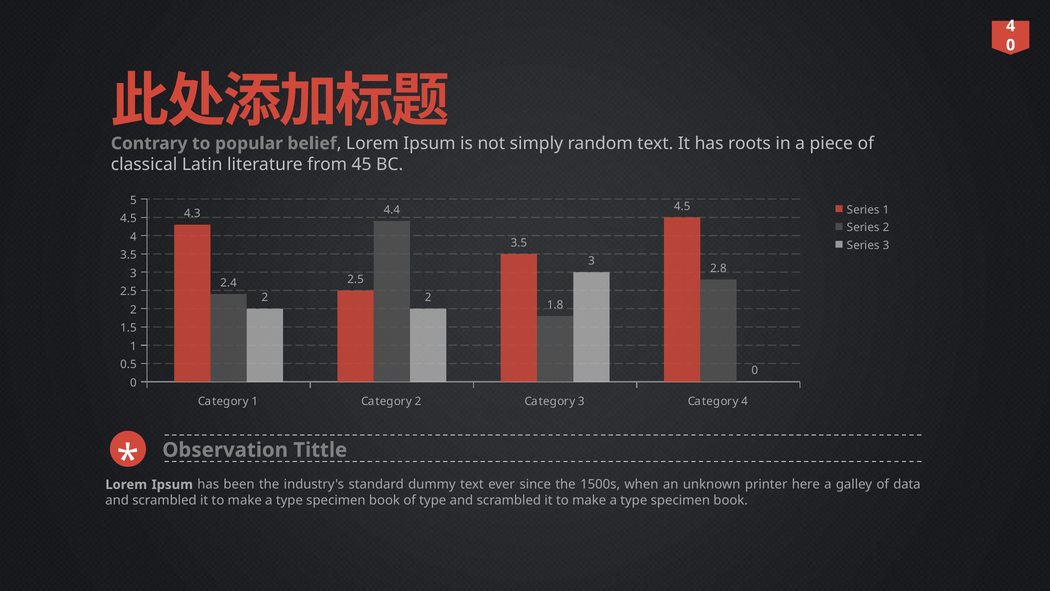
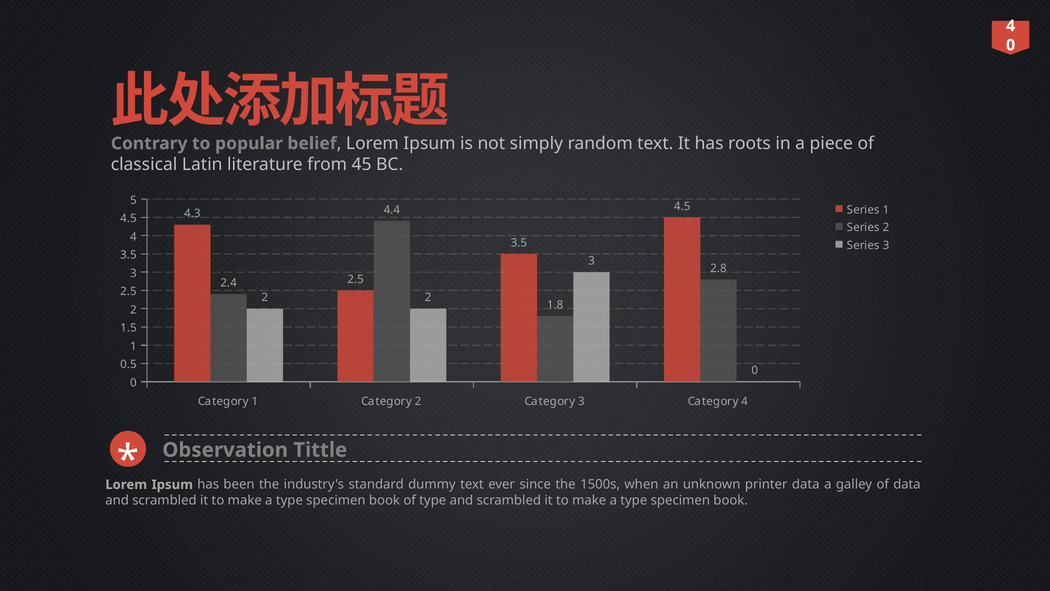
printer here: here -> data (806, 484)
